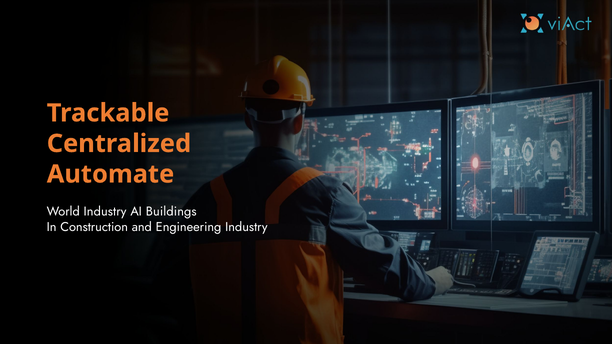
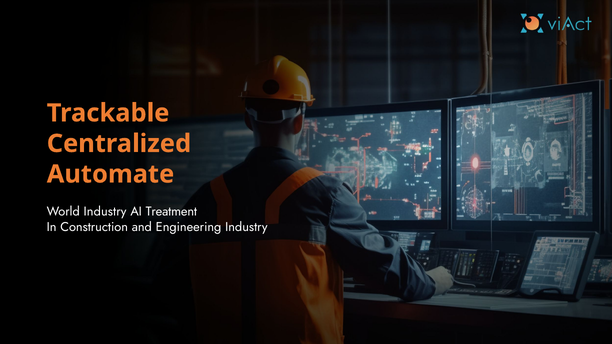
Buildings: Buildings -> Treatment (171, 212)
